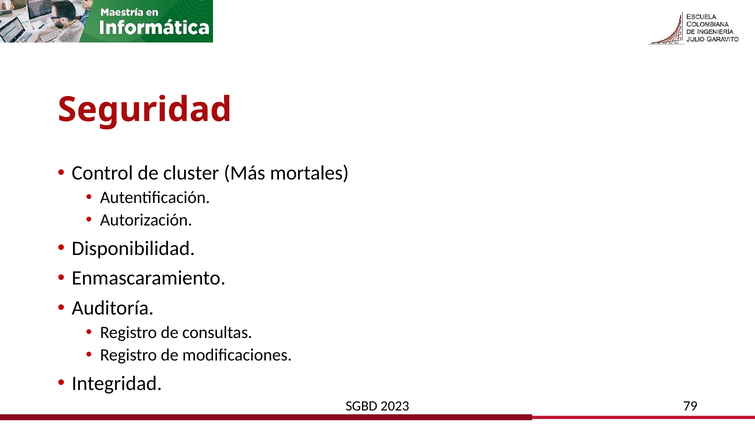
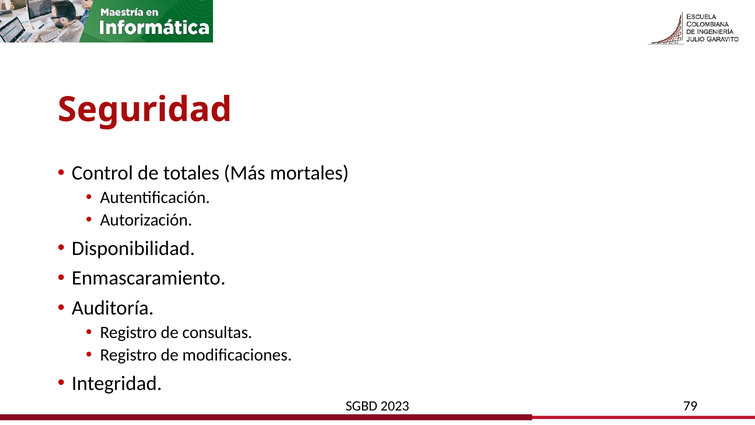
cluster: cluster -> totales (191, 173)
